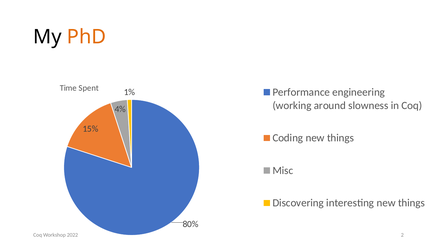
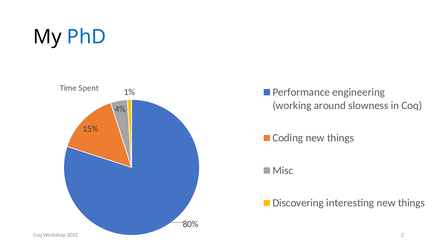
PhD colour: orange -> blue (86, 37)
